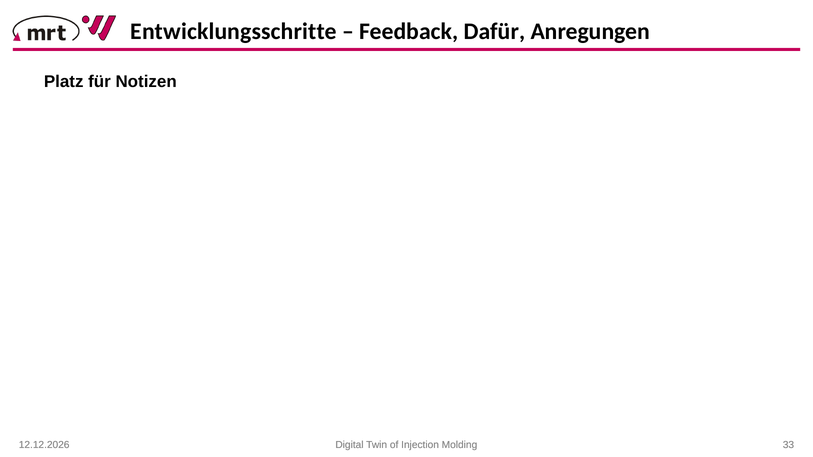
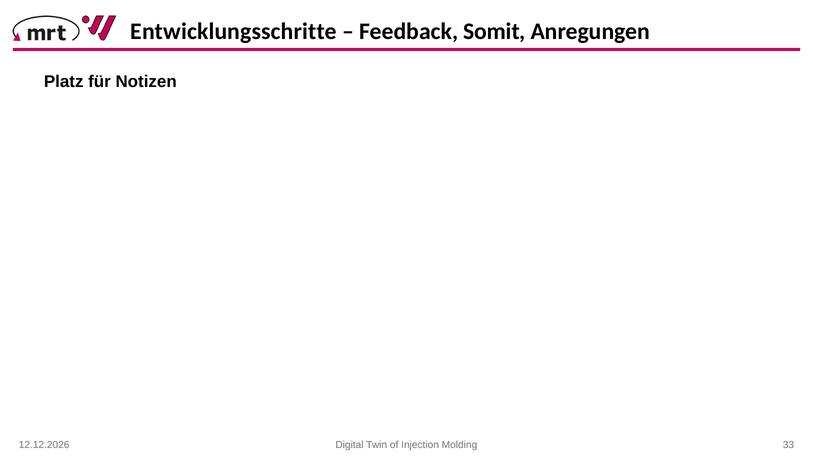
Dafür: Dafür -> Somit (495, 31)
